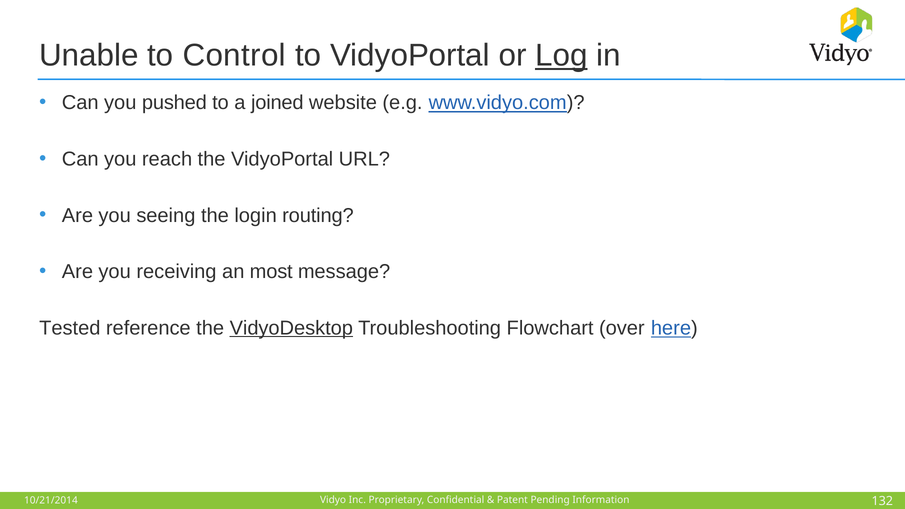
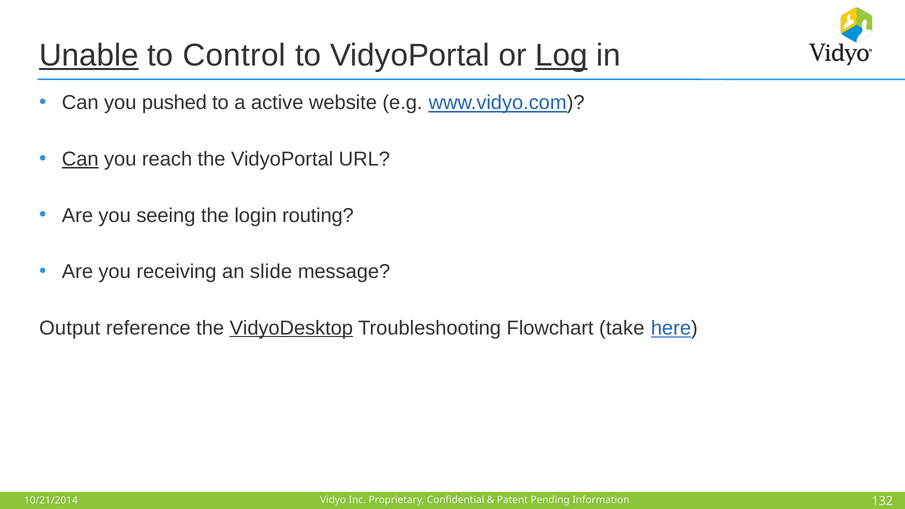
Unable underline: none -> present (89, 56)
joined: joined -> active (277, 103)
Can underline: none -> present (80, 159)
most: most -> slide (271, 272)
Tested: Tested -> Output (70, 328)
over: over -> take (622, 328)
